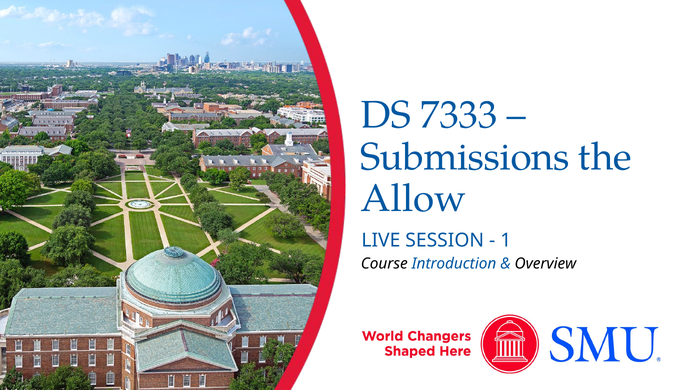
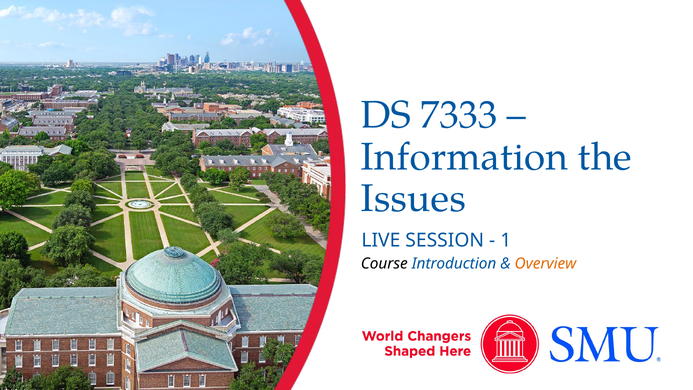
Submissions: Submissions -> Information (465, 157)
Allow: Allow -> Issues (413, 198)
Overview colour: black -> orange (545, 264)
